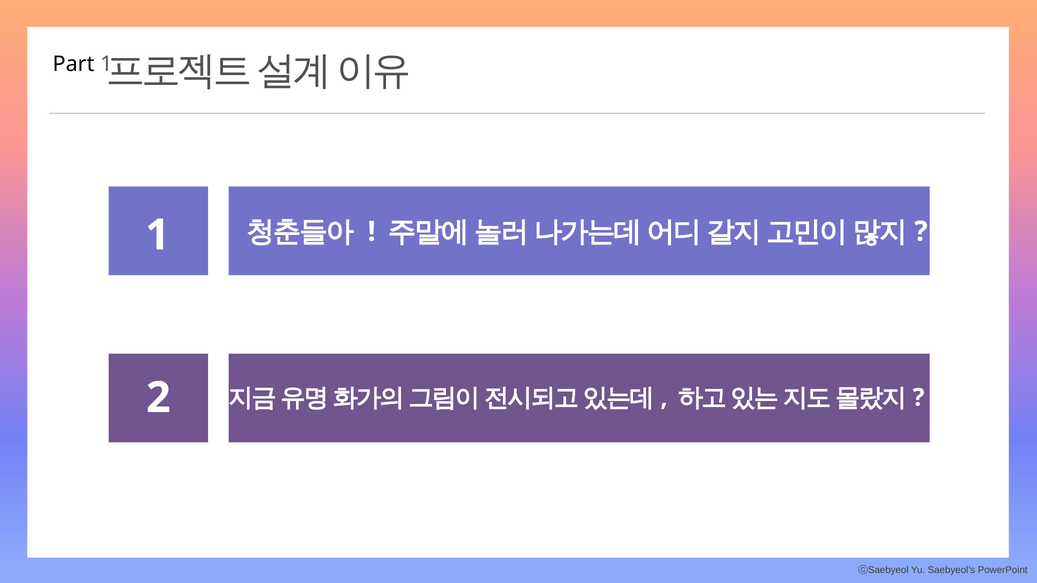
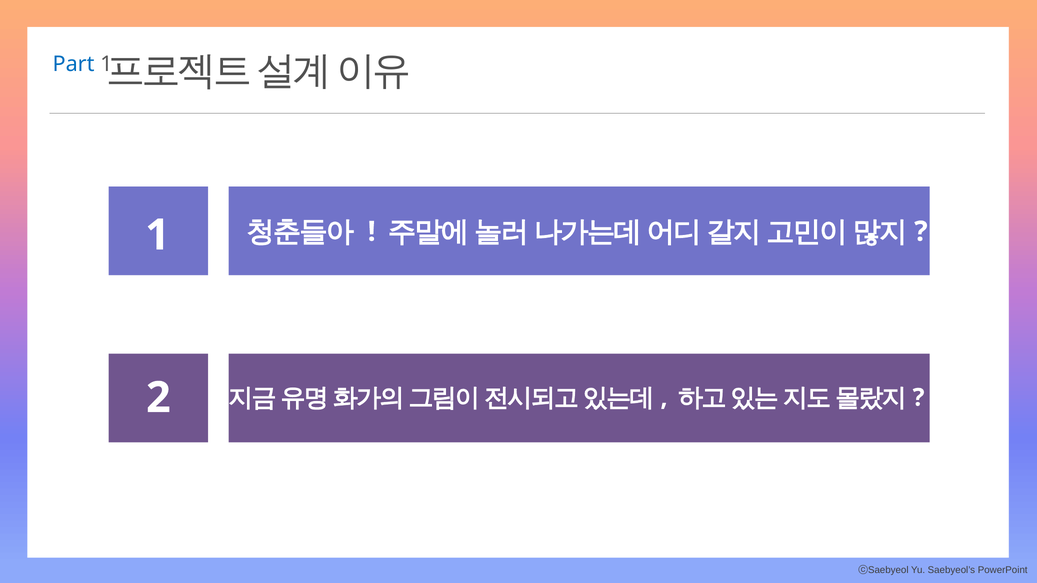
Part colour: black -> blue (74, 64)
